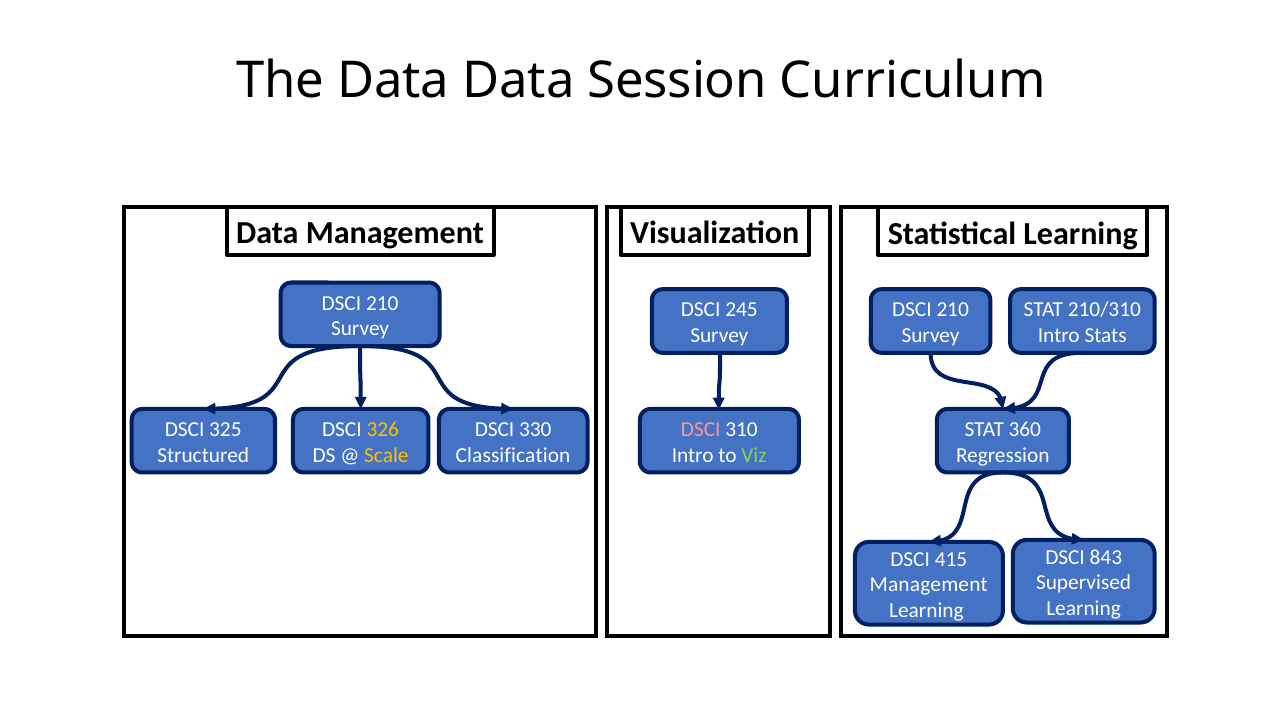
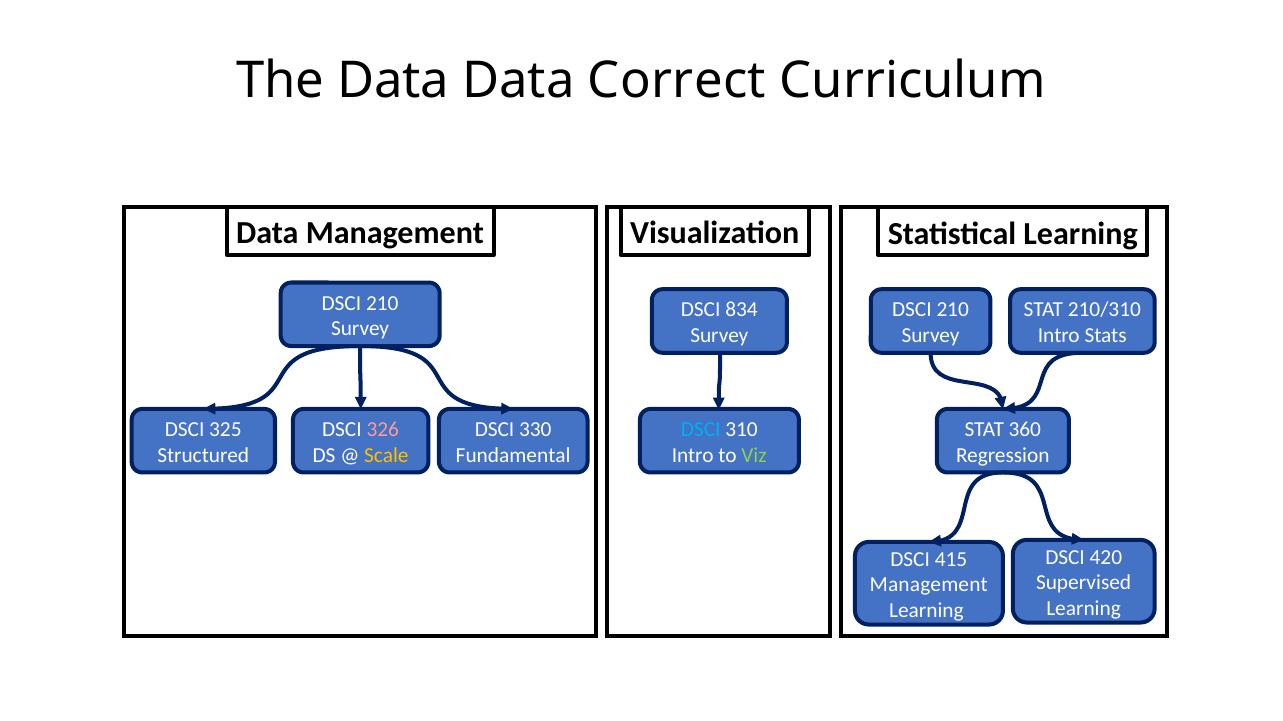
Session: Session -> Correct (677, 81)
245: 245 -> 834 (742, 310)
326 colour: yellow -> pink (383, 430)
DSCI colour: pink -> light blue (701, 430)
Classification: Classification -> Fundamental (513, 455)
843: 843 -> 420 (1106, 558)
